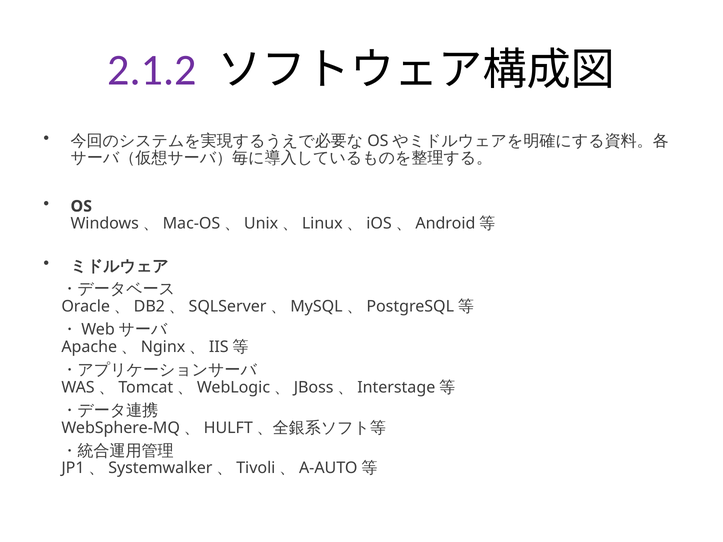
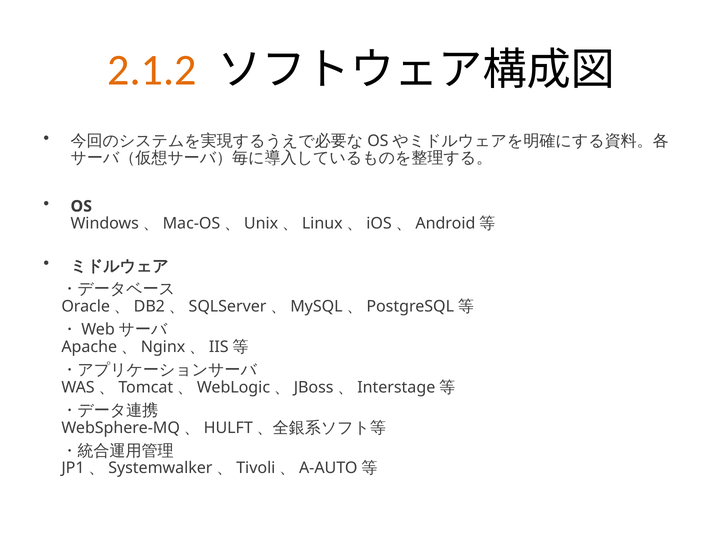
2.1.2 colour: purple -> orange (152, 70)
